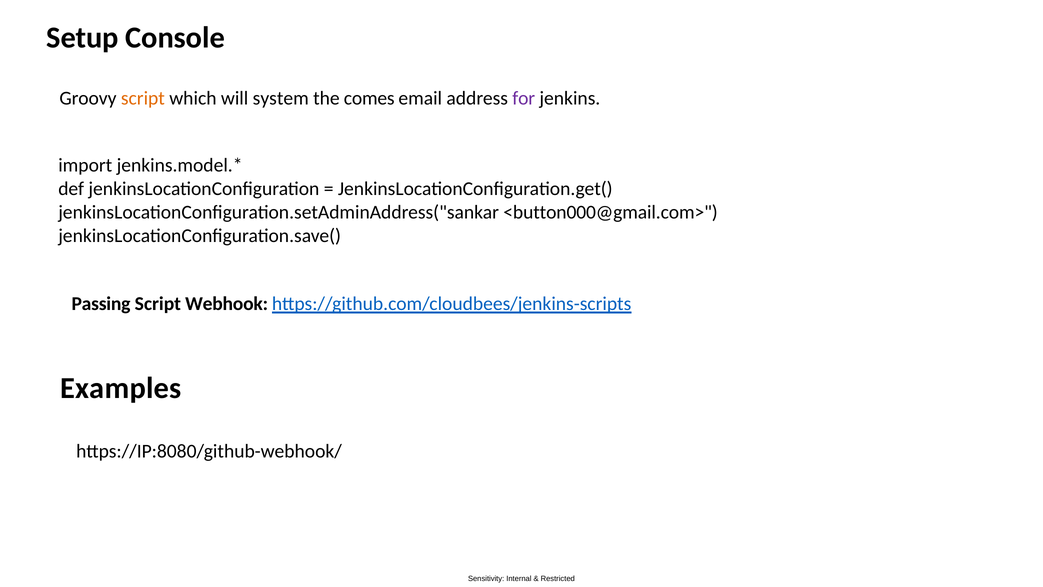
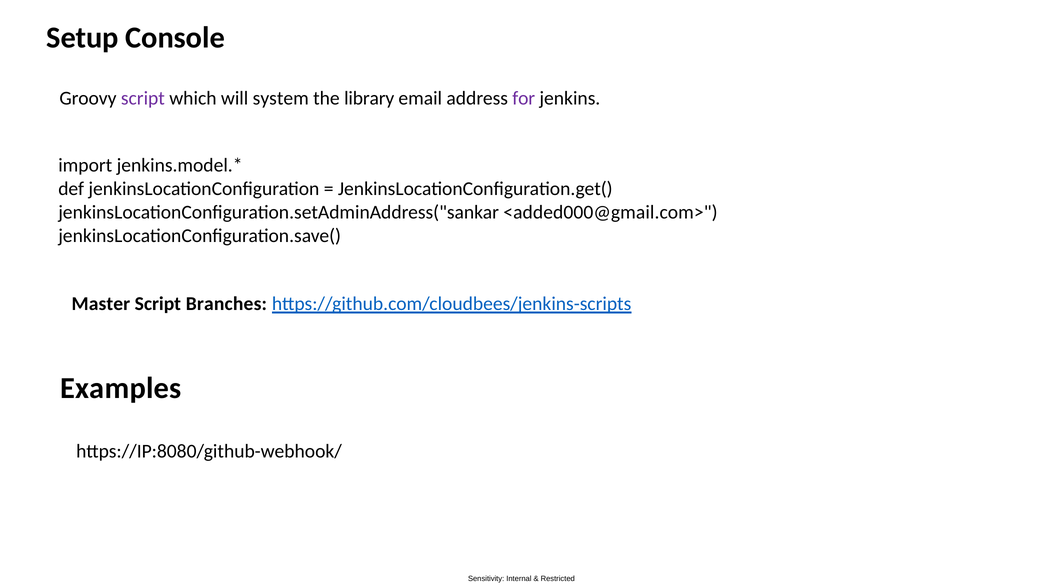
script colour: orange -> purple (143, 98)
comes: comes -> library (369, 98)
<button000@gmail.com>: <button000@gmail.com> -> <added000@gmail.com> (610, 212)
Passing: Passing -> Master (101, 304)
Webhook: Webhook -> Branches (226, 304)
